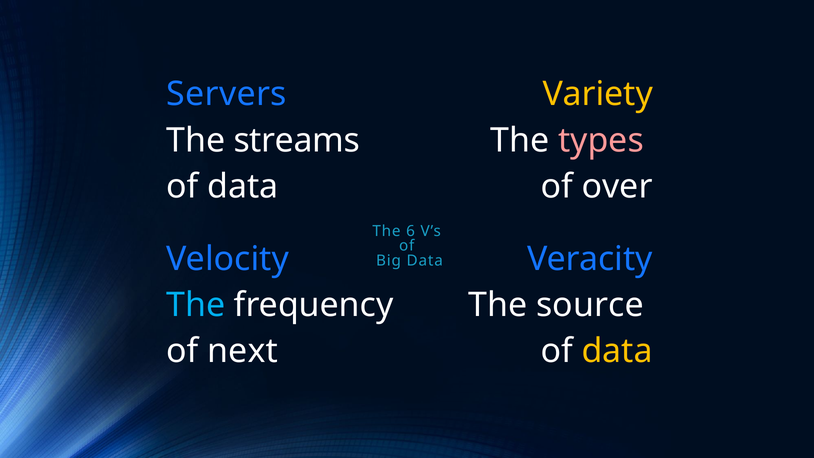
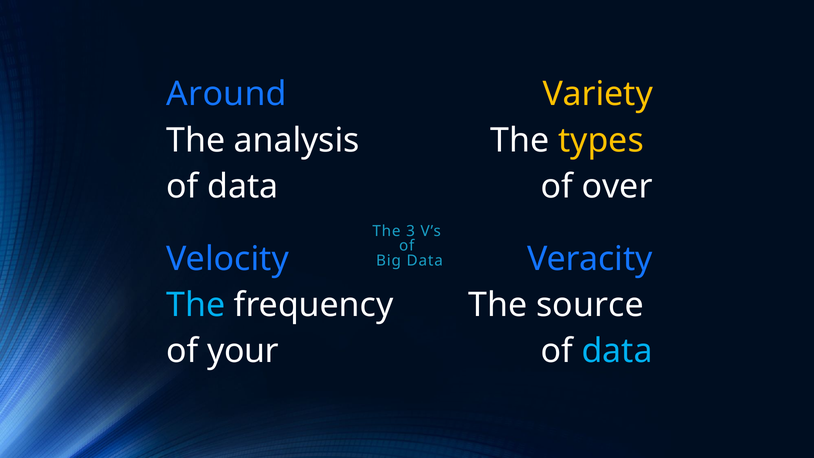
Servers: Servers -> Around (227, 94)
streams: streams -> analysis (297, 140)
types colour: pink -> yellow (601, 140)
6: 6 -> 3 (411, 231)
next: next -> your (243, 351)
data colour: yellow -> light blue (617, 351)
